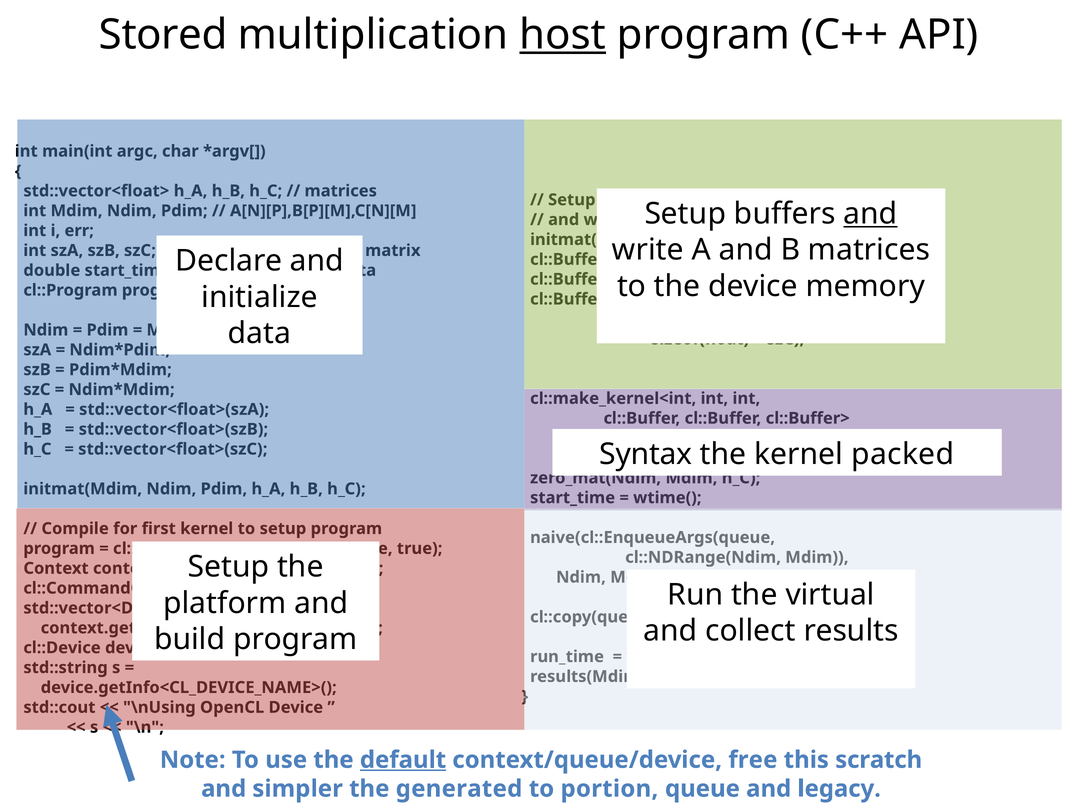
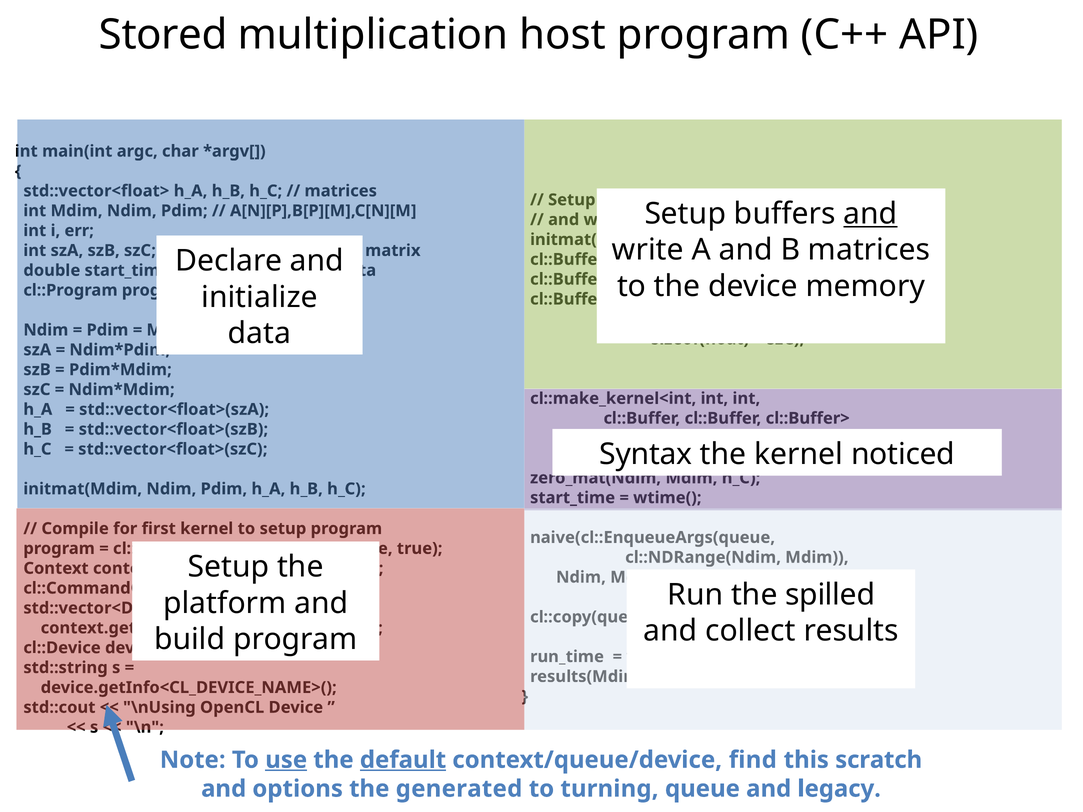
host underline: present -> none (563, 35)
packed: packed -> noticed (903, 455)
virtual: virtual -> spilled (830, 595)
use underline: none -> present (286, 760)
free: free -> find (753, 760)
simpler: simpler -> options (298, 789)
portion: portion -> turning (609, 789)
